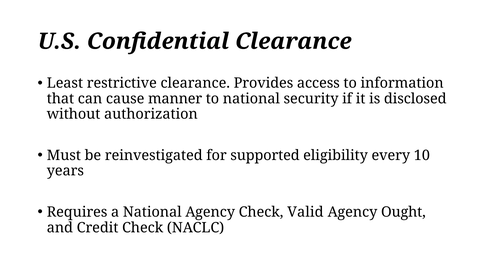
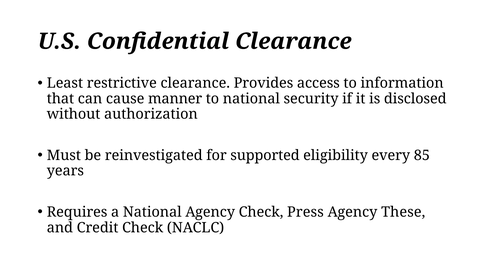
10: 10 -> 85 (422, 156)
Valid: Valid -> Press (305, 212)
Ought: Ought -> These (403, 212)
